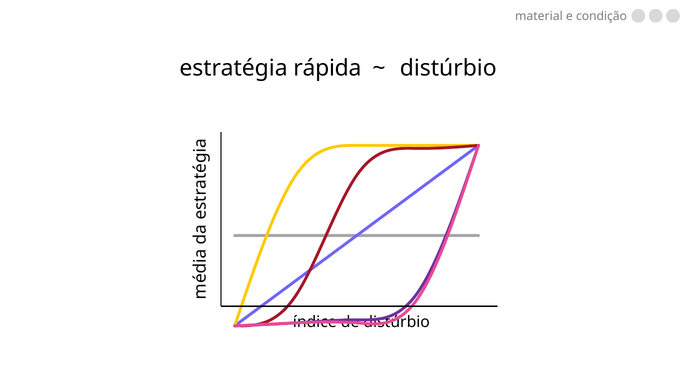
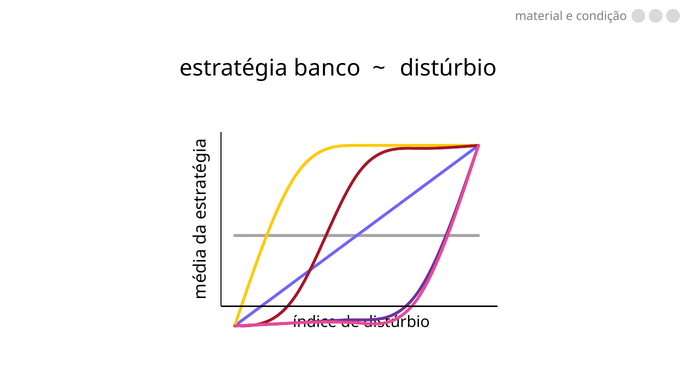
rápida: rápida -> banco (327, 68)
